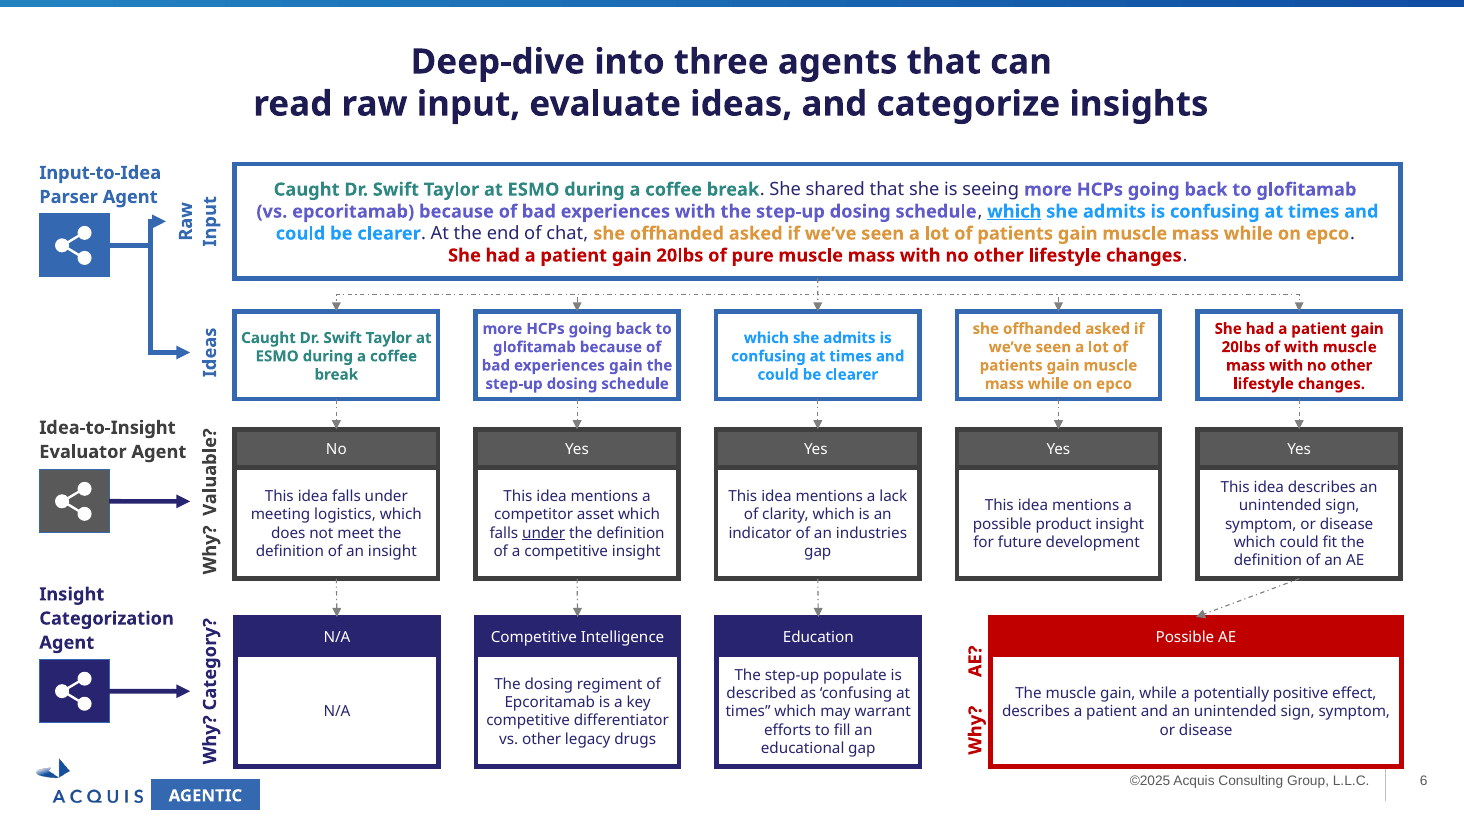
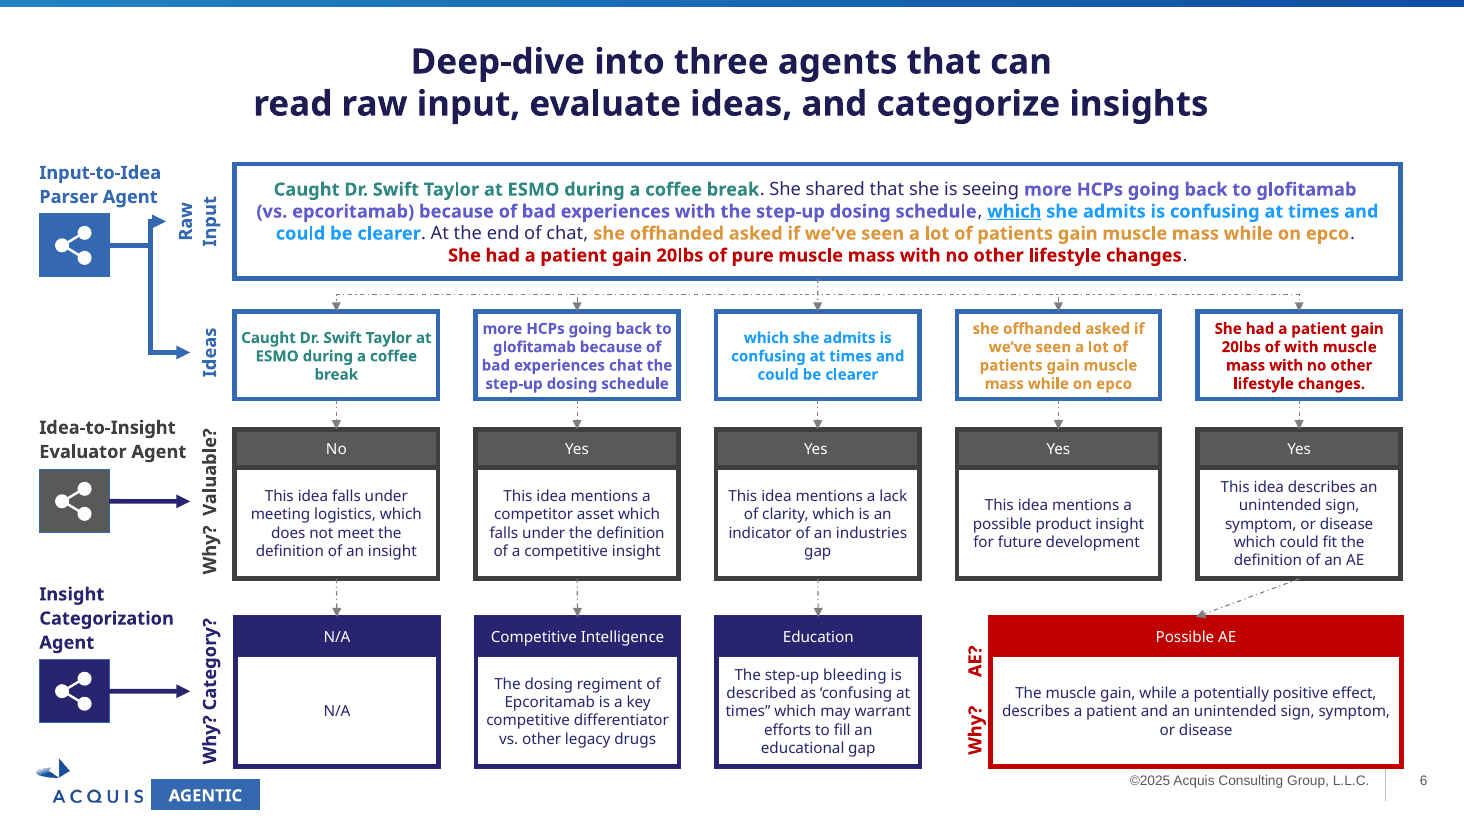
experiences gain: gain -> chat (626, 365)
under underline: present -> none (544, 533)
populate: populate -> bleeding (855, 675)
